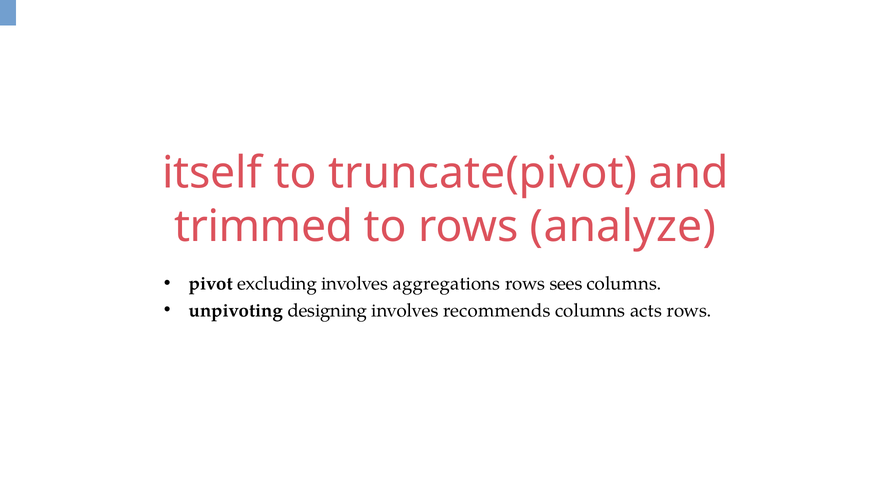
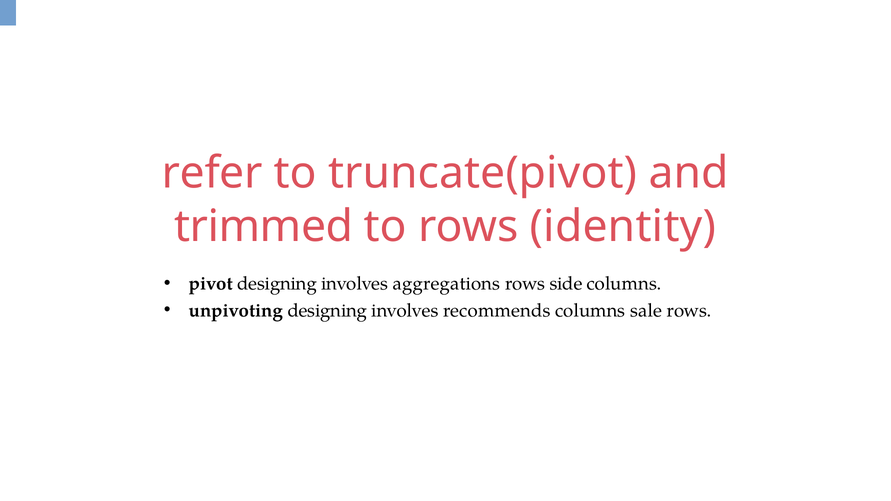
itself: itself -> refer (212, 173)
analyze: analyze -> identity (623, 227)
pivot excluding: excluding -> designing (277, 284)
sees: sees -> side (566, 284)
acts: acts -> sale (646, 310)
